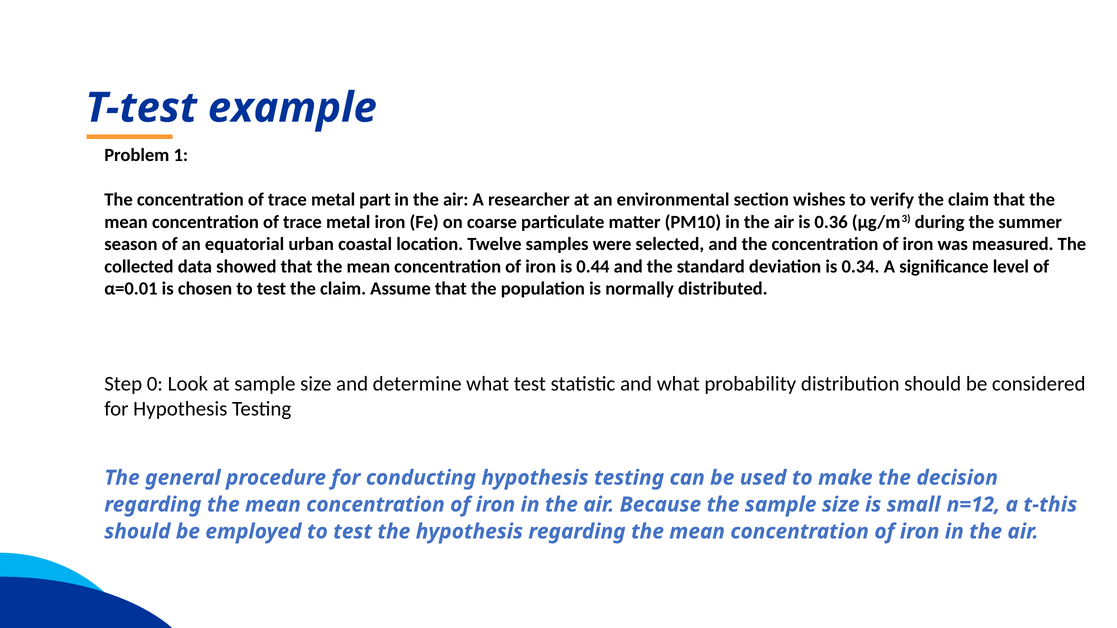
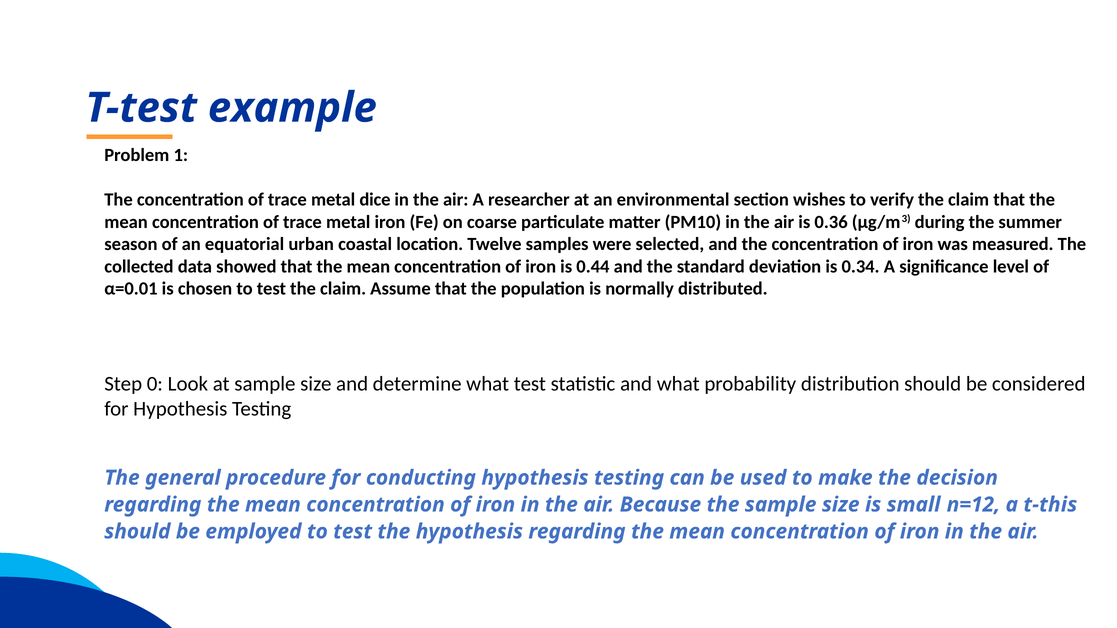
part: part -> dice (375, 200)
